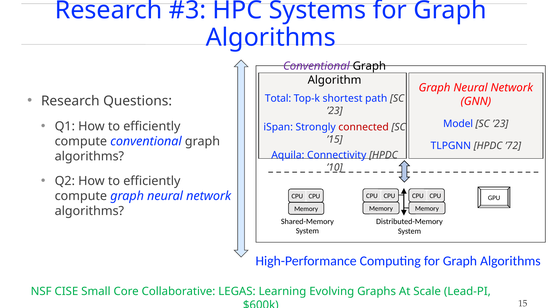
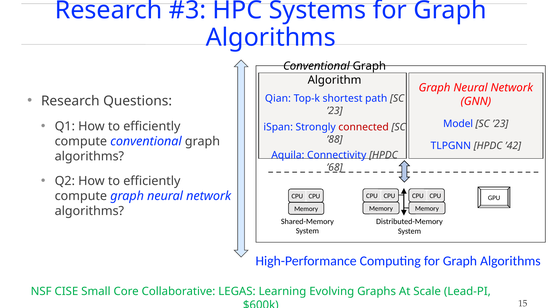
Conventional colour: purple -> black (316, 66)
Total: Total -> Qian (278, 98)
’15: ’15 -> ’88 (335, 139)
’72: ’72 -> ’42 (513, 146)
’10: ’10 -> ’68 (335, 168)
